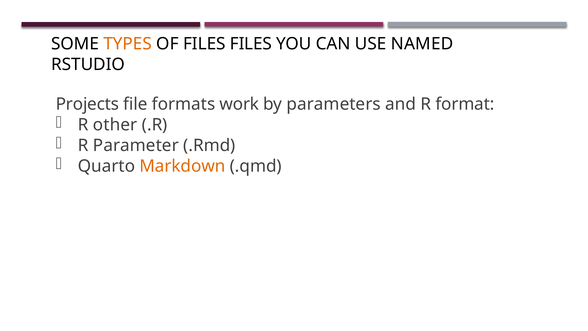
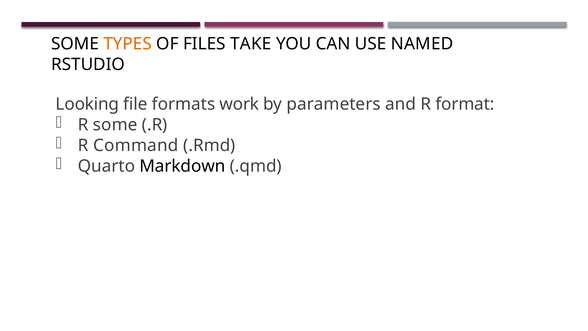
FILES FILES: FILES -> TAKE (251, 44)
Projects: Projects -> Looking (87, 104)
R other: other -> some (115, 125)
Parameter: Parameter -> Command (136, 145)
Markdown colour: orange -> black (182, 166)
